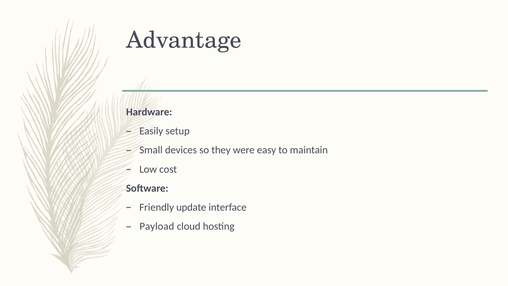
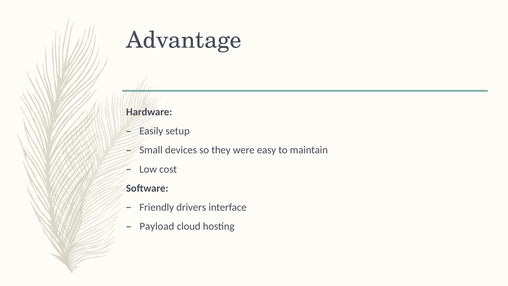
update: update -> drivers (191, 207)
